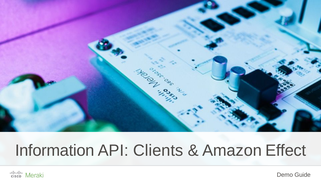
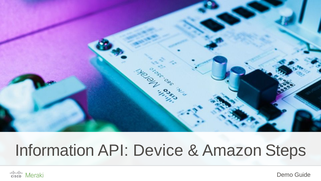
Clients: Clients -> Device (158, 150)
Effect: Effect -> Steps (286, 150)
